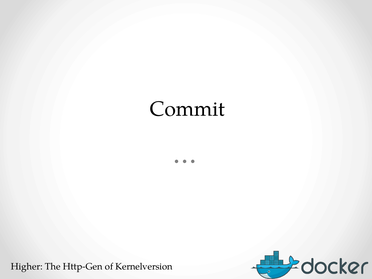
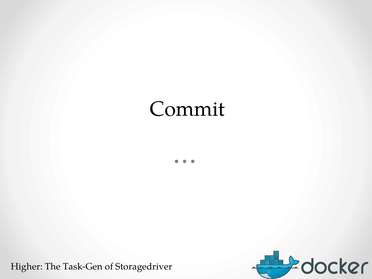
Http-Gen: Http-Gen -> Task-Gen (83, 267)
Kernelversion: Kernelversion -> Storagedriver (144, 267)
